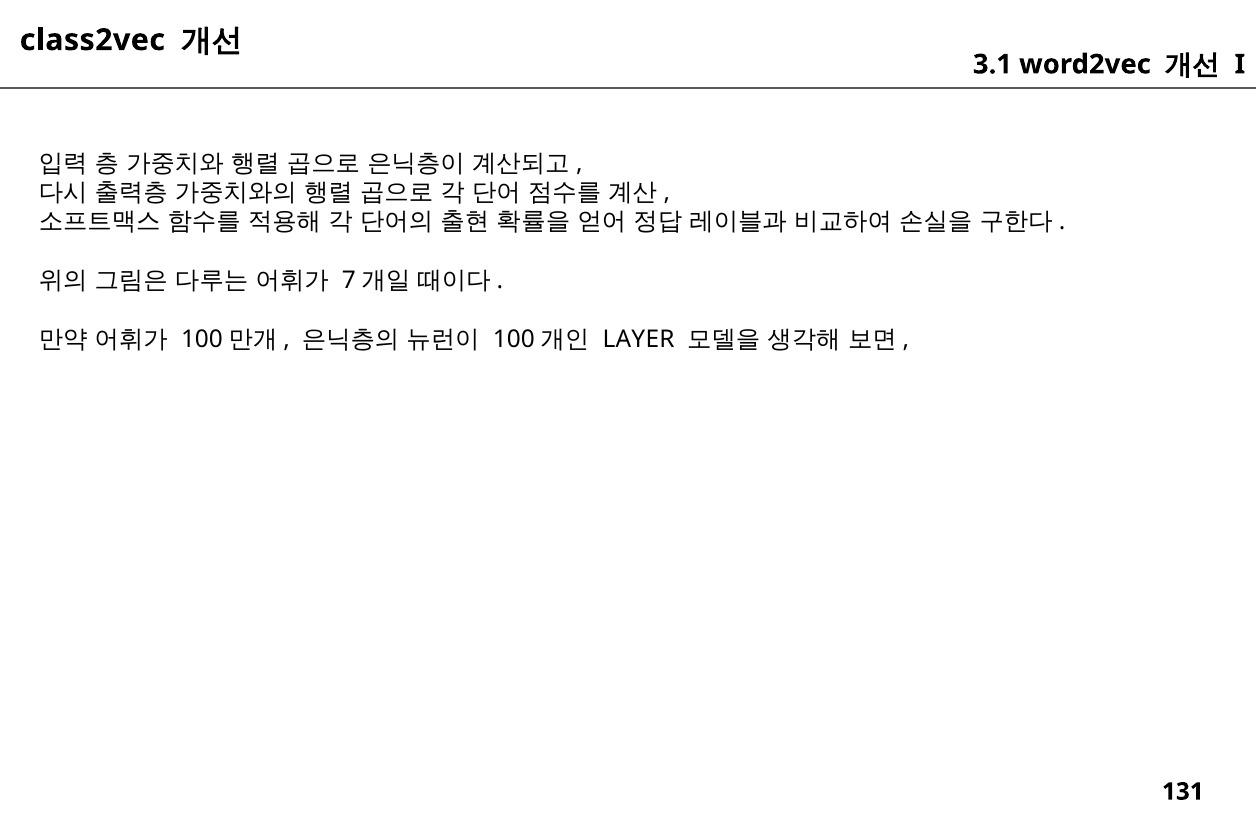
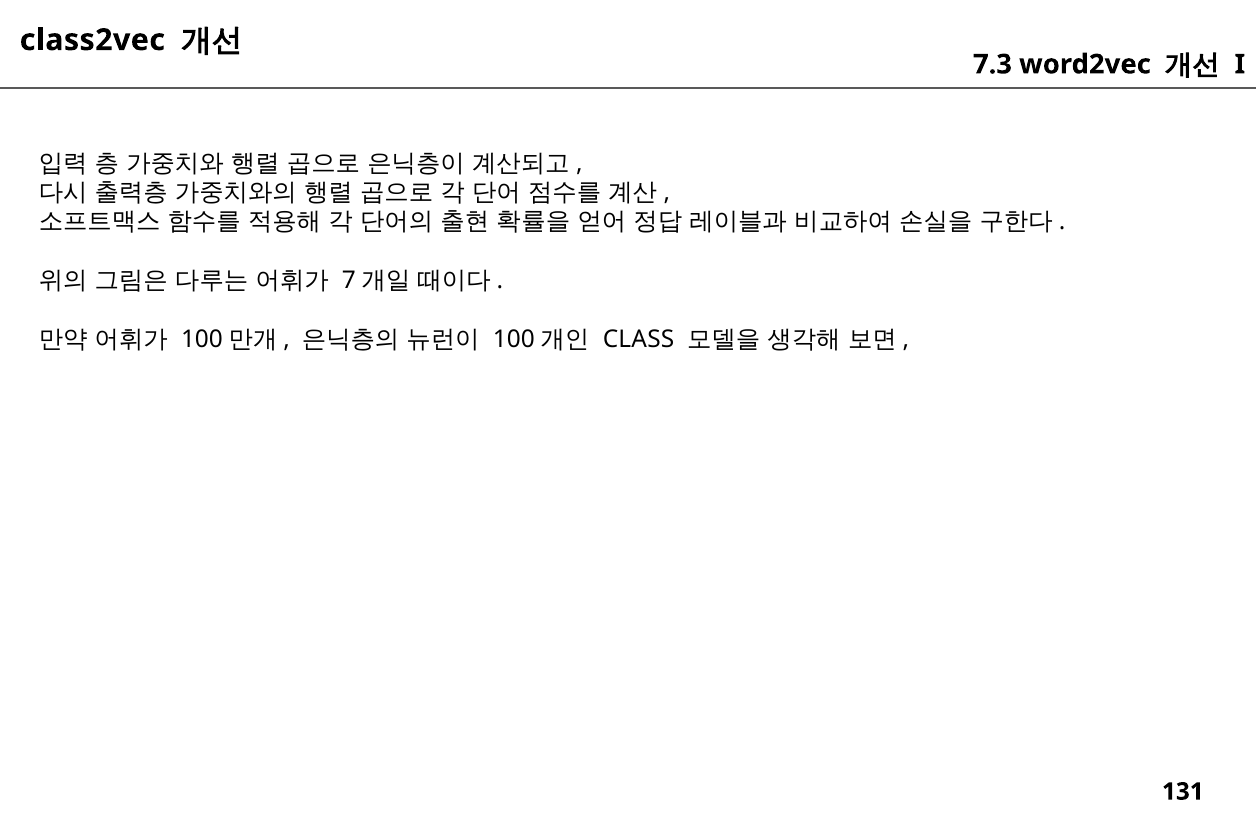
3.1: 3.1 -> 7.3 (992, 64)
LAYER: LAYER -> CLASS (639, 339)
